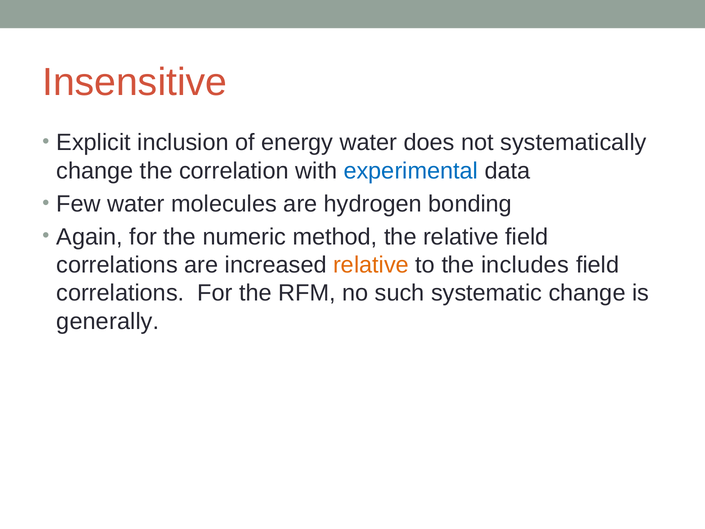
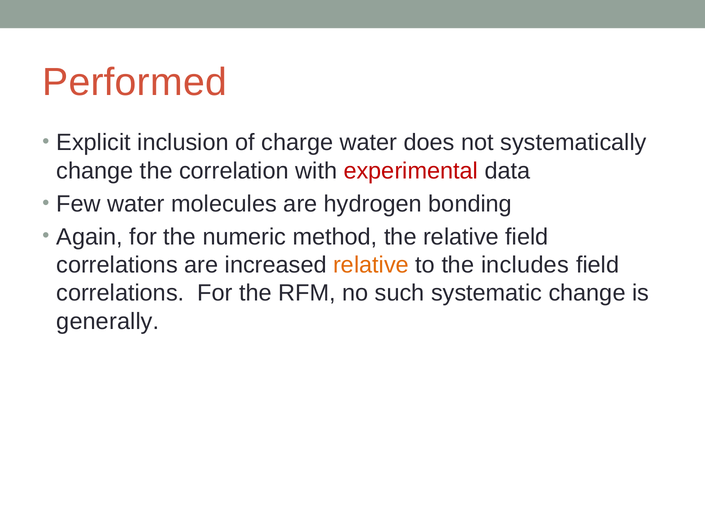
Insensitive: Insensitive -> Performed (135, 82)
energy: energy -> charge (297, 143)
experimental colour: blue -> red (411, 171)
